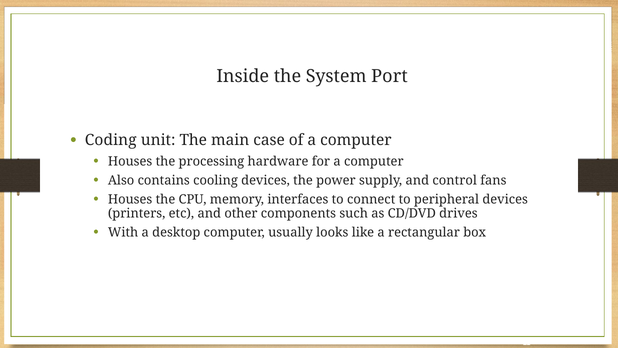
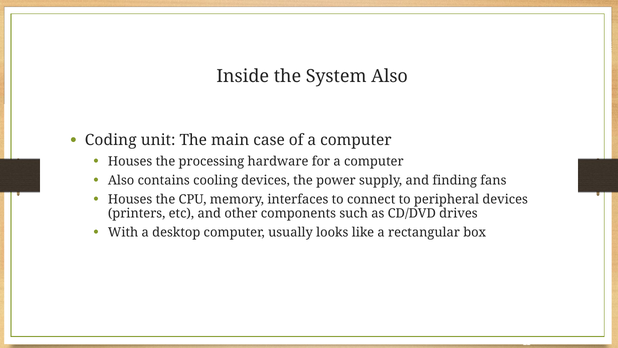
System Port: Port -> Also (390, 76)
control: control -> finding (455, 180)
